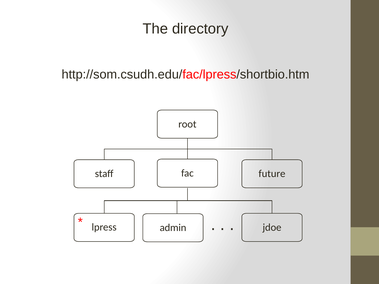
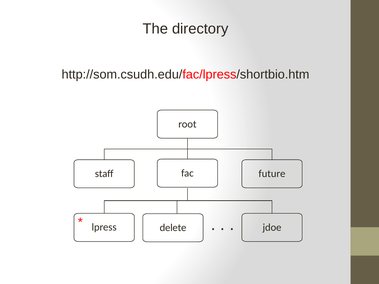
admin: admin -> delete (173, 228)
